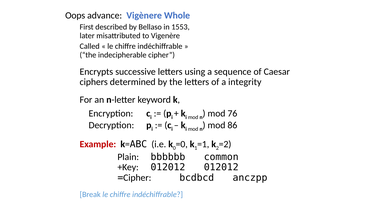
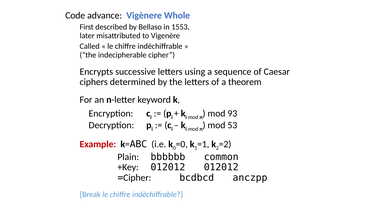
Oops: Oops -> Code (75, 16)
integrity: integrity -> theorem (245, 82)
76: 76 -> 93 (232, 114)
86: 86 -> 53 (232, 125)
